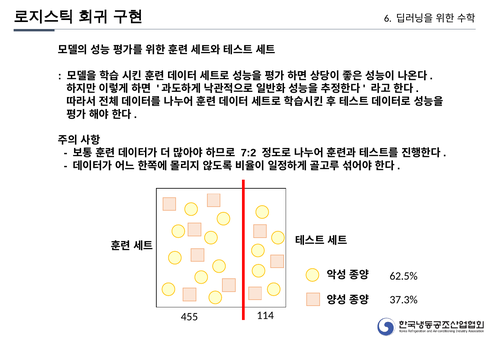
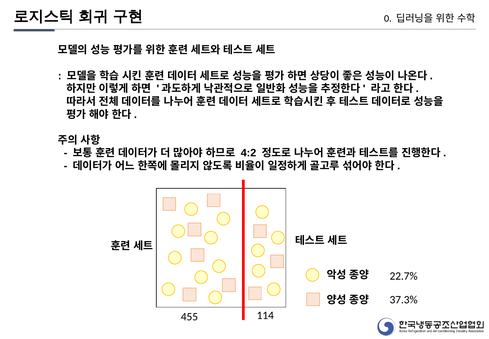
6: 6 -> 0 (388, 19)
7:2: 7:2 -> 4:2 (248, 153)
62.5%: 62.5% -> 22.7% (404, 276)
